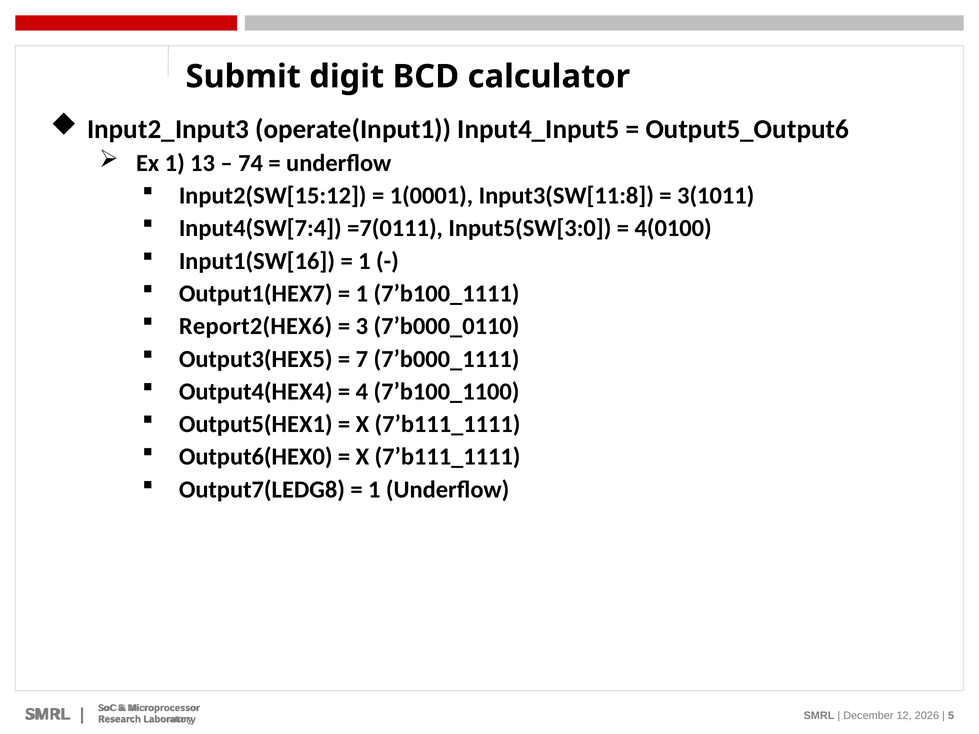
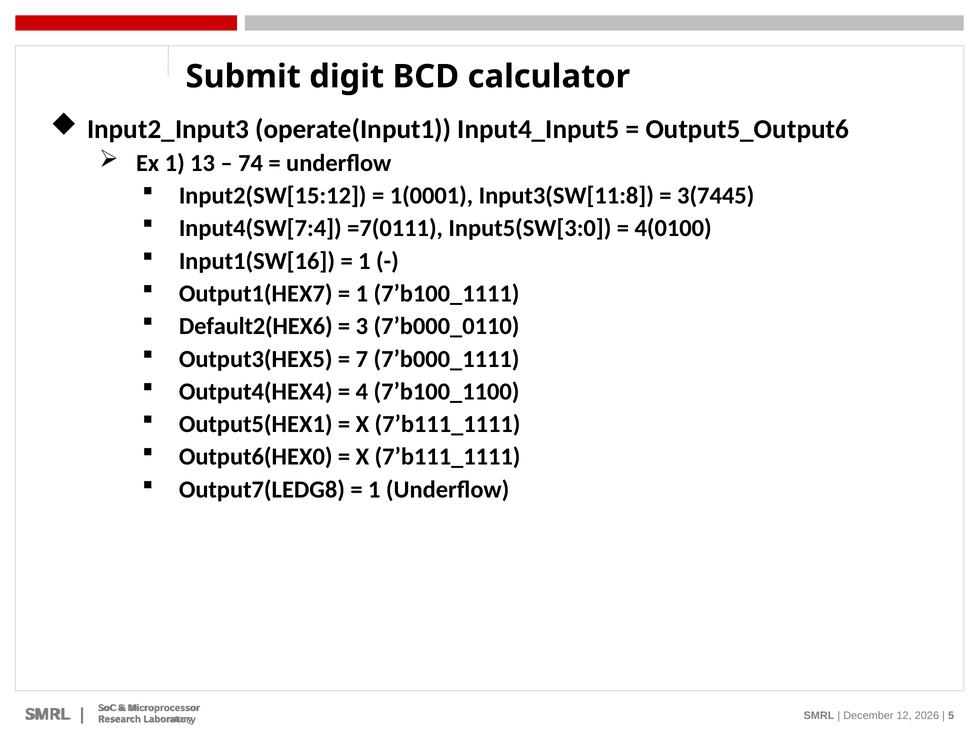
3(1011: 3(1011 -> 3(7445 (716, 196)
Report2(HEX6: Report2(HEX6 -> Default2(HEX6 (256, 326)
